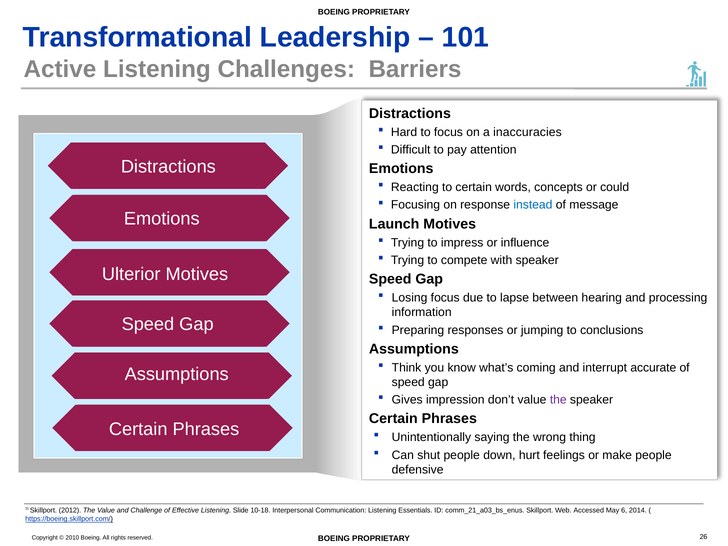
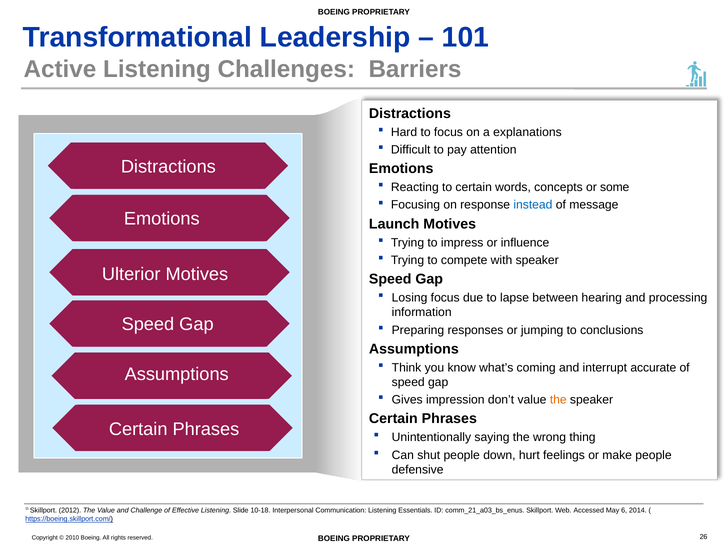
inaccuracies: inaccuracies -> explanations (527, 132)
could: could -> some (615, 187)
the colour: purple -> orange (558, 400)
